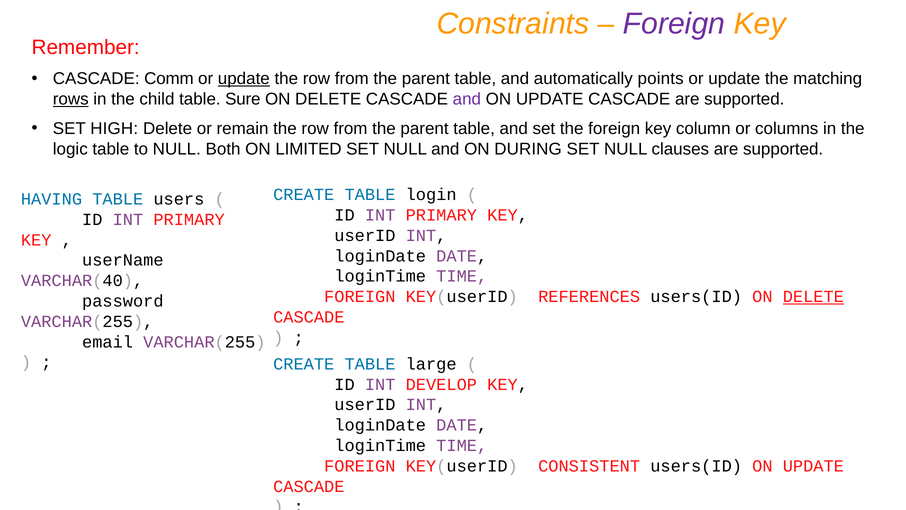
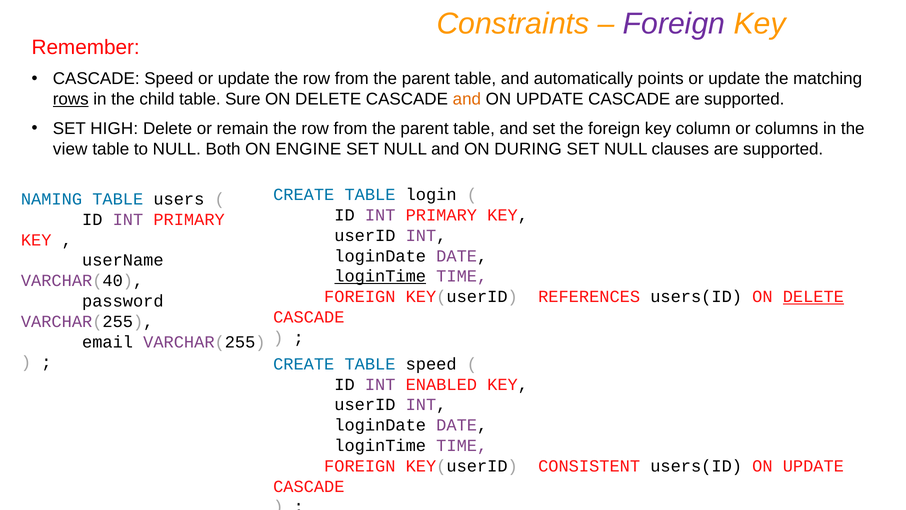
CASCADE Comm: Comm -> Speed (169, 79)
update underline: present -> none (244, 79)
and colour: purple -> orange (467, 99)
logic: logic -> view (70, 149)
LIMITED: LIMITED -> ENGINE (308, 149)
HAVING: HAVING -> NAMING (51, 199)
loginTime underline: none -> present (380, 276)
TABLE large: large -> speed (431, 364)
DEVELOP: DEVELOP -> ENABLED (441, 384)
